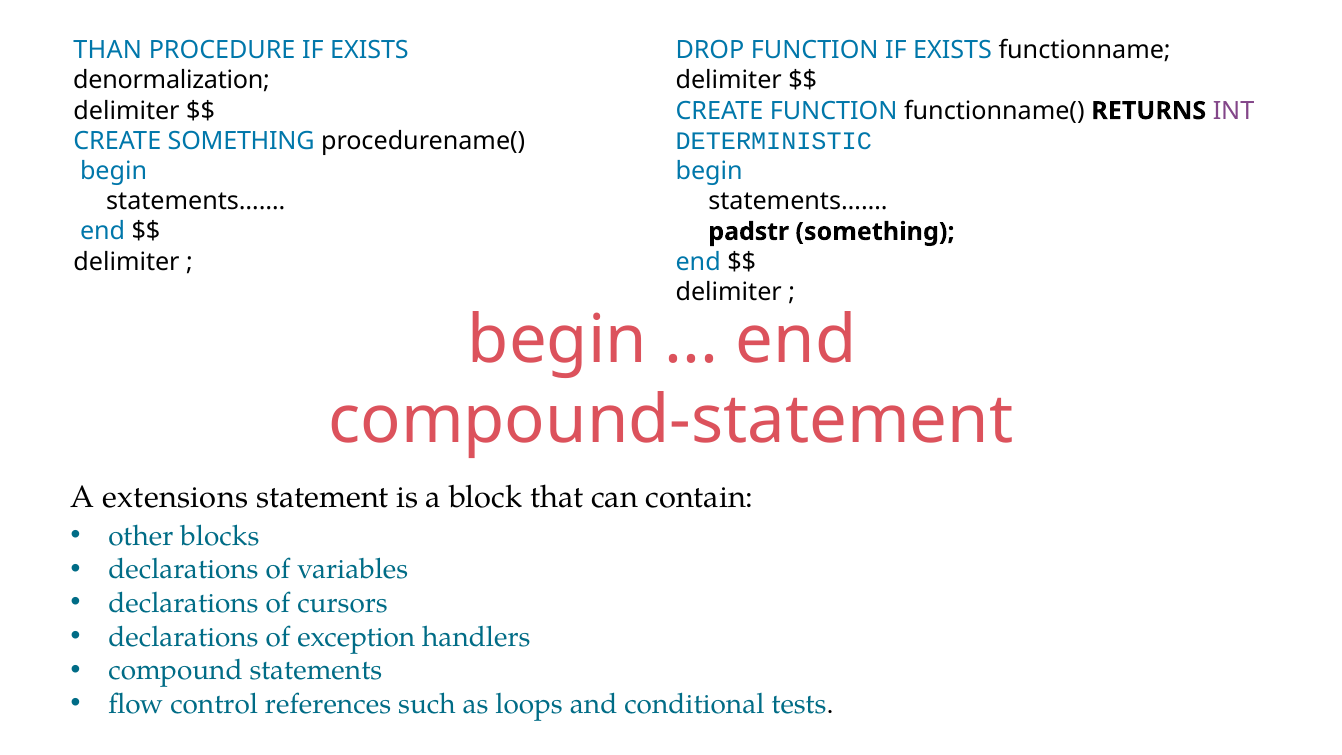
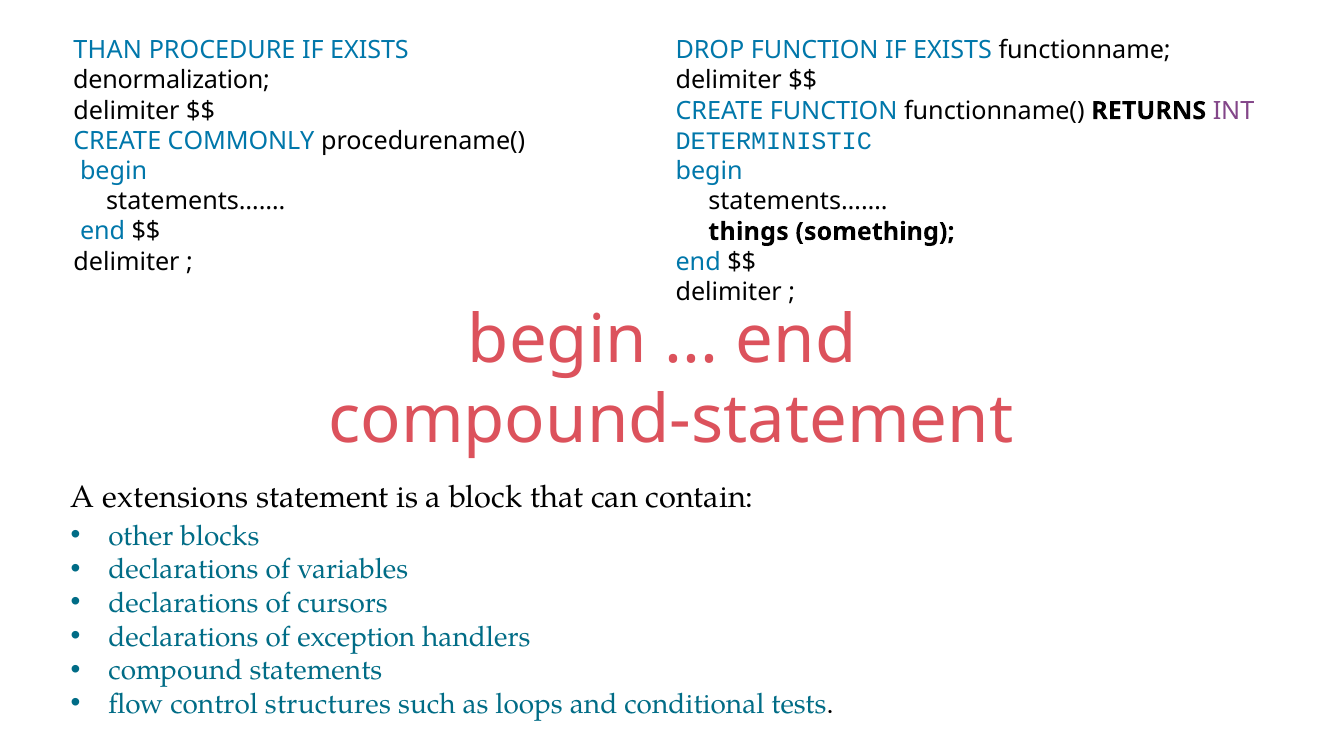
CREATE SOMETHING: SOMETHING -> COMMONLY (241, 141)
padstr: padstr -> things (749, 232)
references: references -> structures (328, 704)
